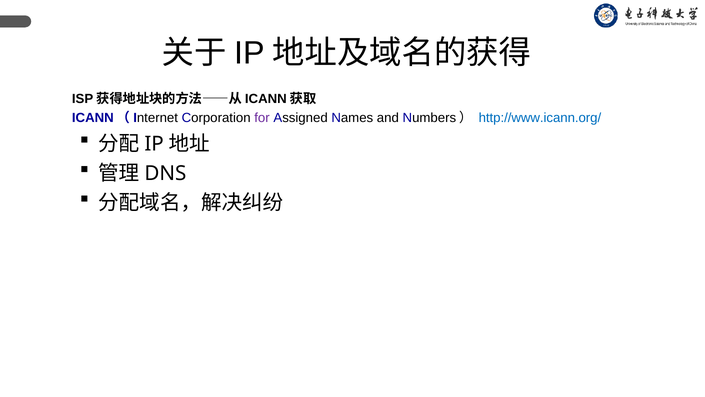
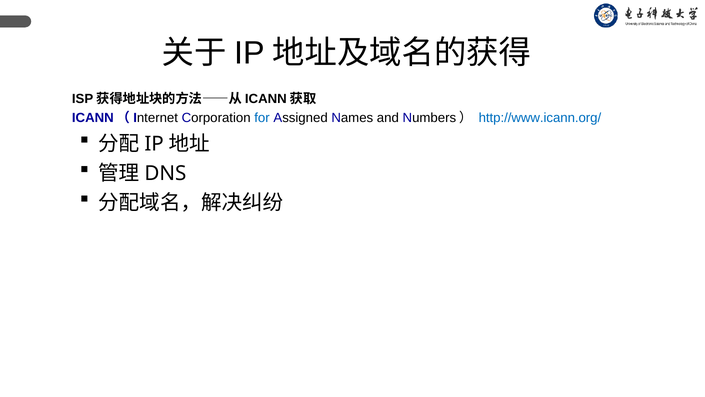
for colour: purple -> blue (262, 118)
